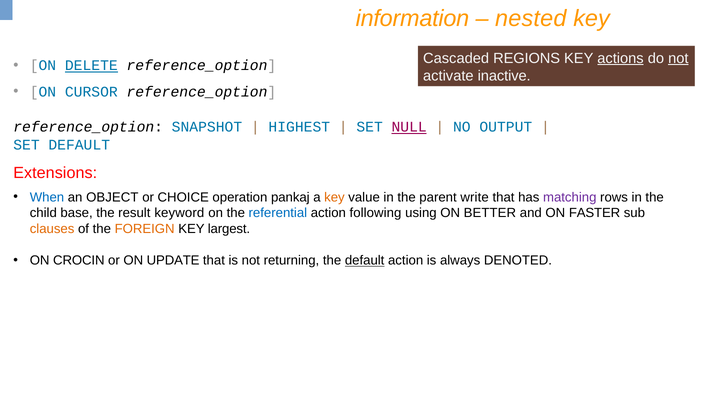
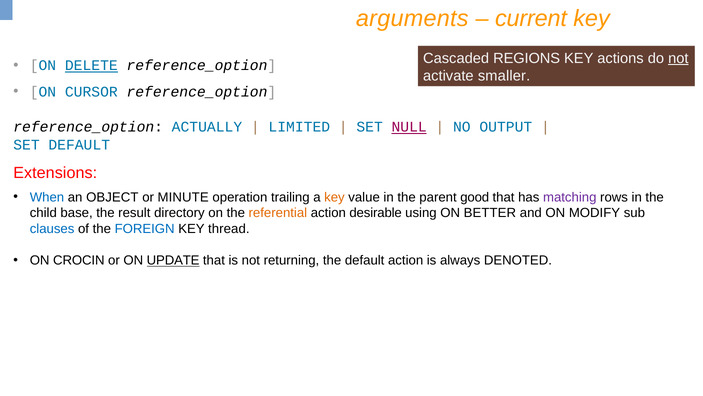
information: information -> arguments (412, 18)
nested: nested -> current (531, 18)
actions underline: present -> none (620, 58)
inactive: inactive -> smaller (504, 76)
SNAPSHOT: SNAPSHOT -> ACTUALLY (207, 127)
HIGHEST: HIGHEST -> LIMITED (299, 127)
CHOICE: CHOICE -> MINUTE (183, 197)
pankaj: pankaj -> trailing (290, 197)
write: write -> good (475, 197)
keyword: keyword -> directory (179, 213)
referential colour: blue -> orange (278, 213)
following: following -> desirable (376, 213)
FASTER: FASTER -> MODIFY (594, 213)
clauses colour: orange -> blue (52, 229)
FOREIGN colour: orange -> blue (145, 229)
largest: largest -> thread (229, 229)
UPDATE underline: none -> present (173, 260)
default underline: present -> none (365, 260)
